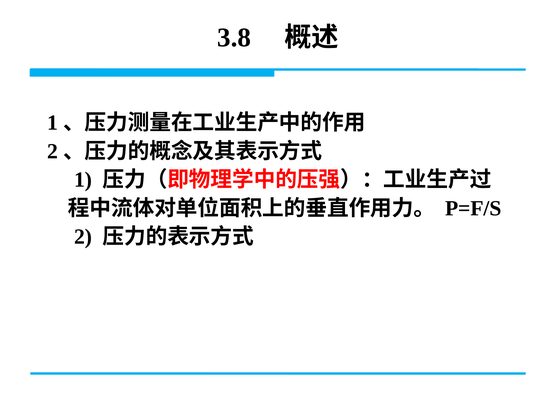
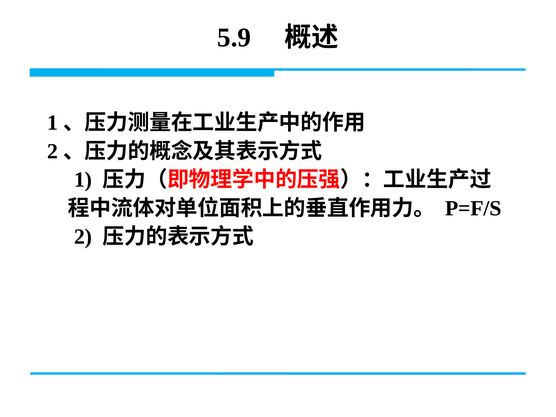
3.8: 3.8 -> 5.9 (234, 38)
